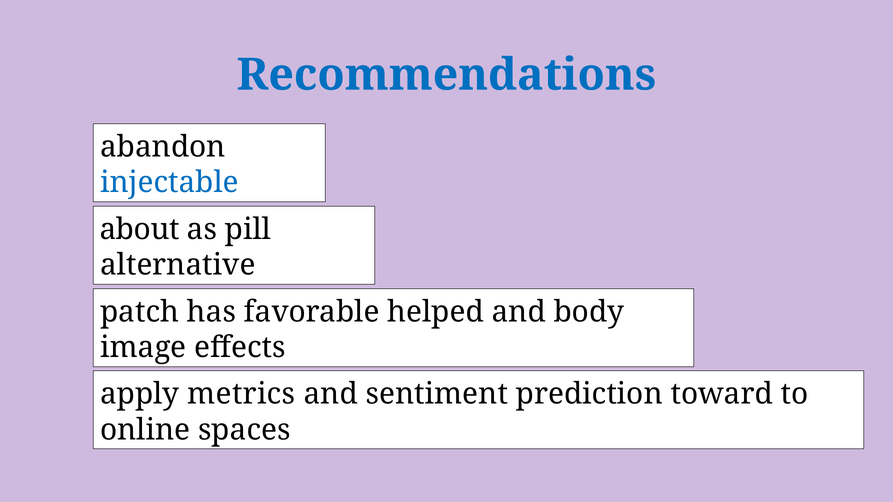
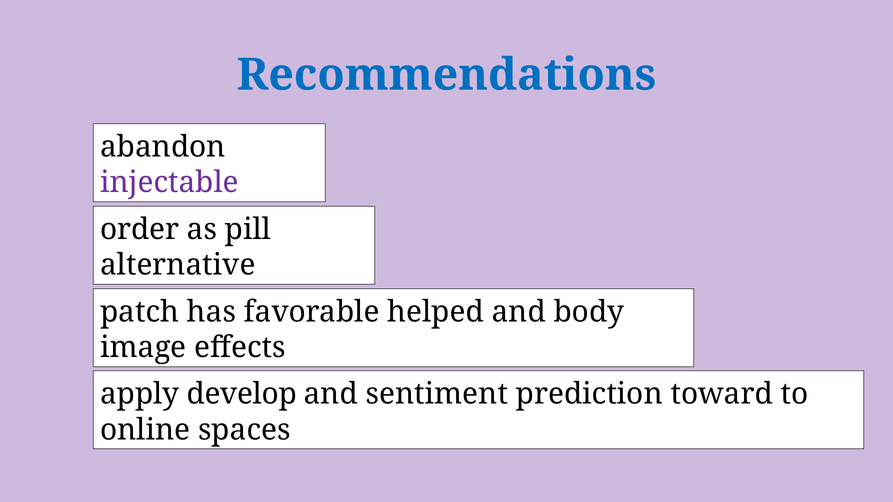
injectable colour: blue -> purple (169, 183)
about: about -> order (140, 230)
metrics: metrics -> develop (242, 394)
